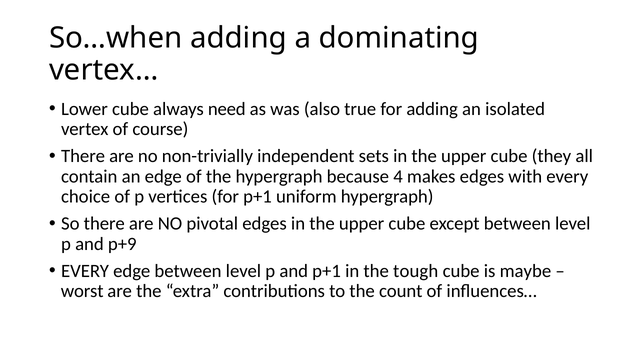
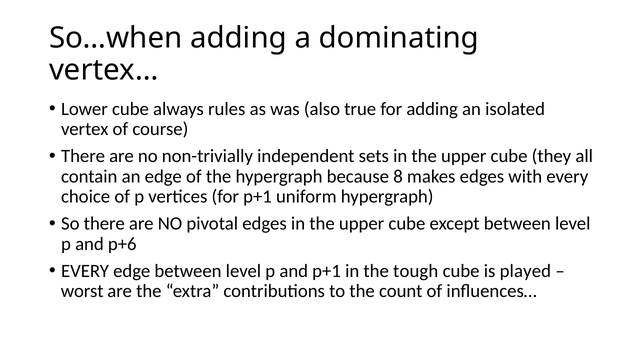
need: need -> rules (227, 109)
4: 4 -> 8 (398, 176)
p+9: p+9 -> p+6 (122, 244)
maybe: maybe -> played (525, 271)
